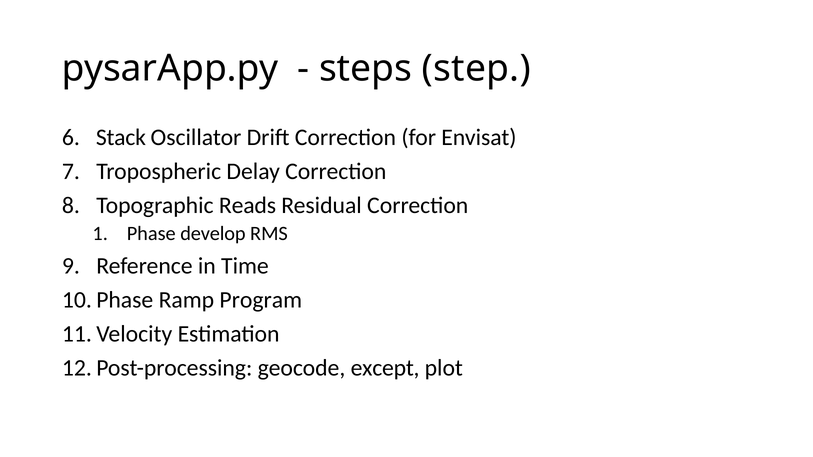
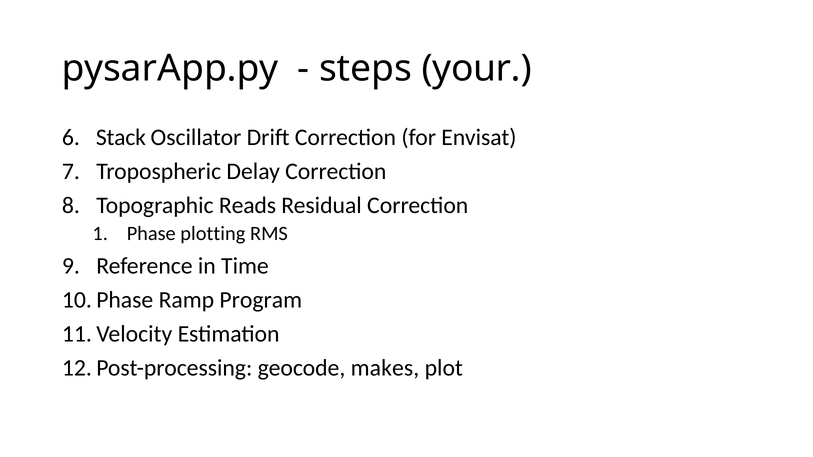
step: step -> your (477, 68)
develop: develop -> plotting (213, 234)
except: except -> makes (385, 368)
